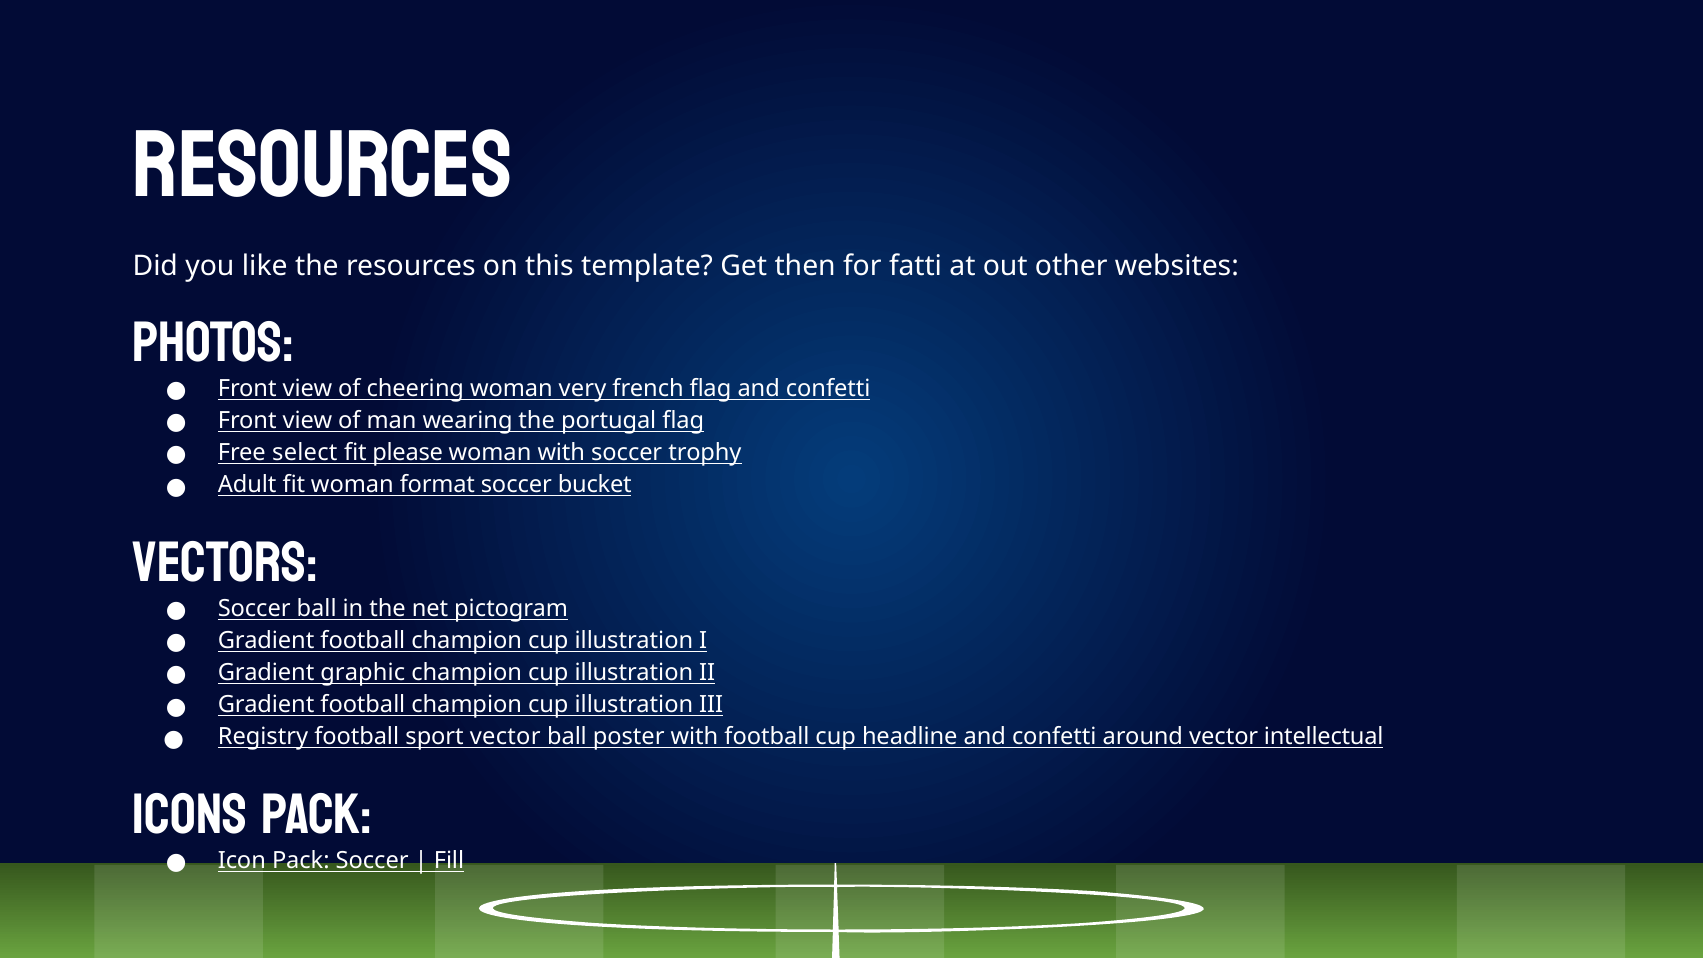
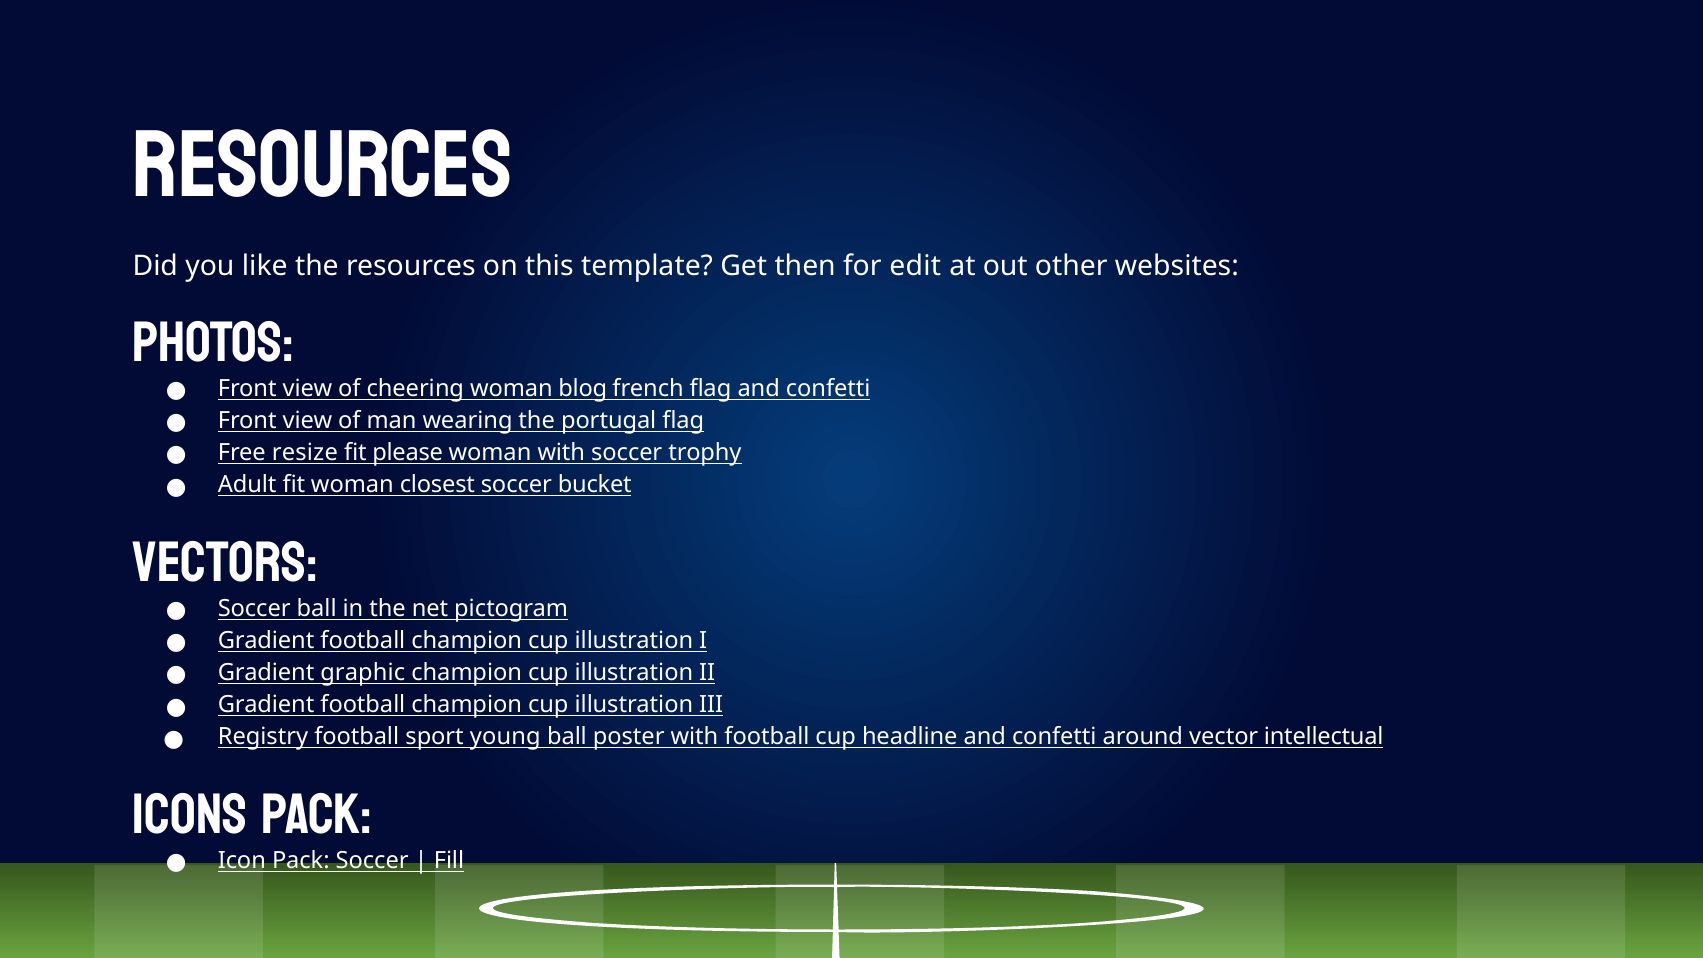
fatti: fatti -> edit (915, 266)
very: very -> blog (583, 389)
select: select -> resize (305, 453)
format: format -> closest (437, 485)
sport vector: vector -> young (505, 737)
